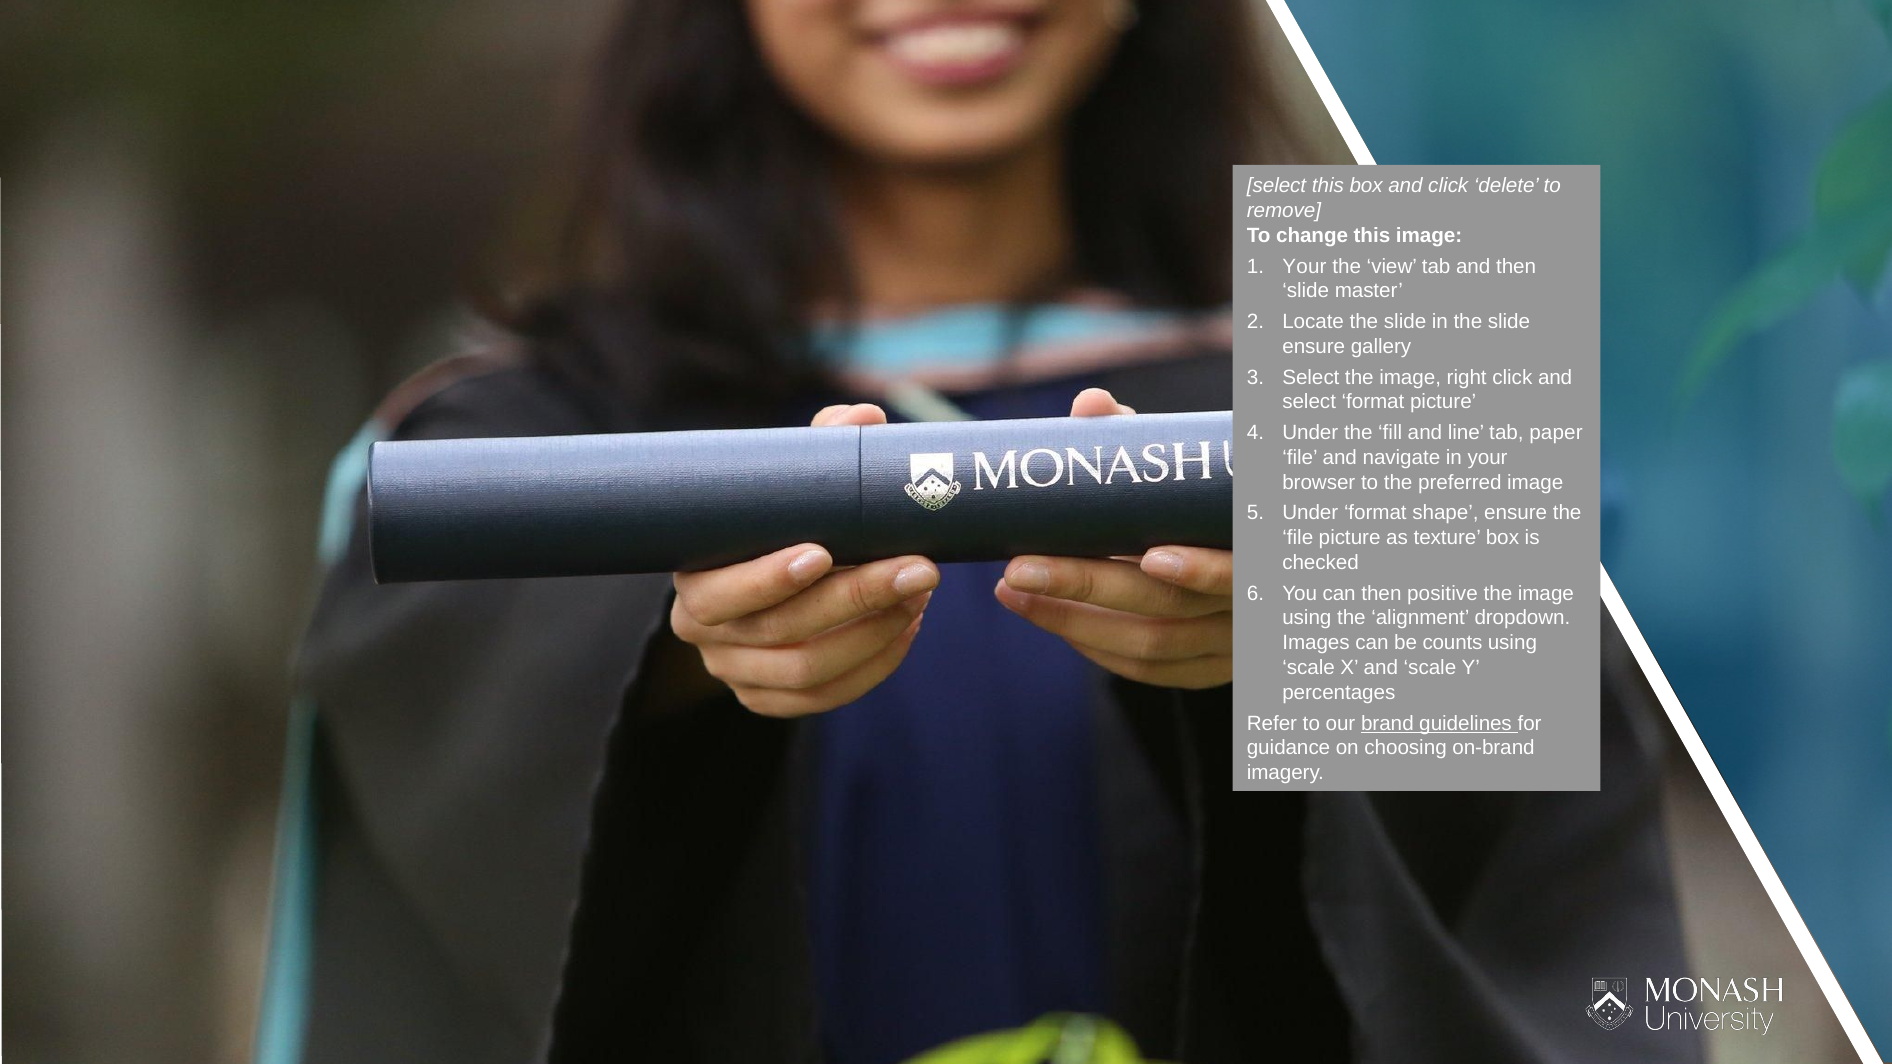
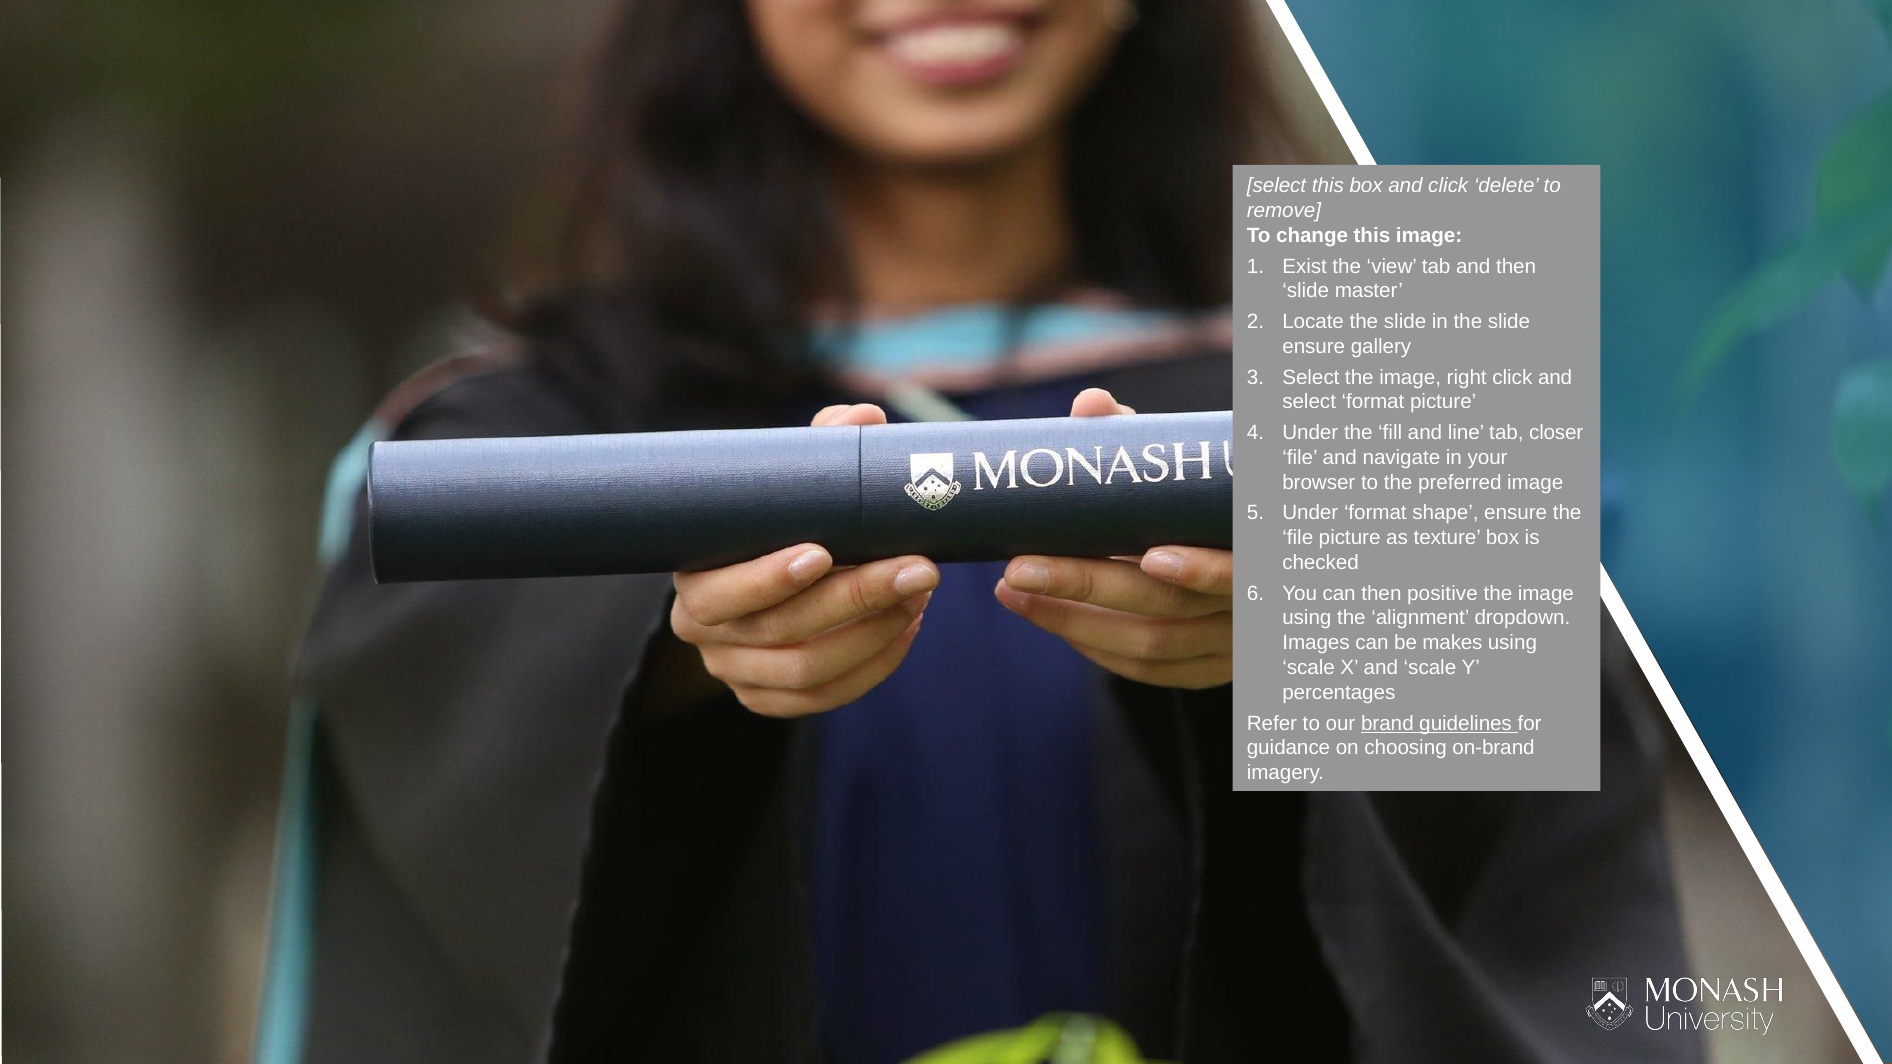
Your: Your -> Exist (1305, 266)
paper: paper -> closer (1556, 433)
counts: counts -> makes (1452, 643)
